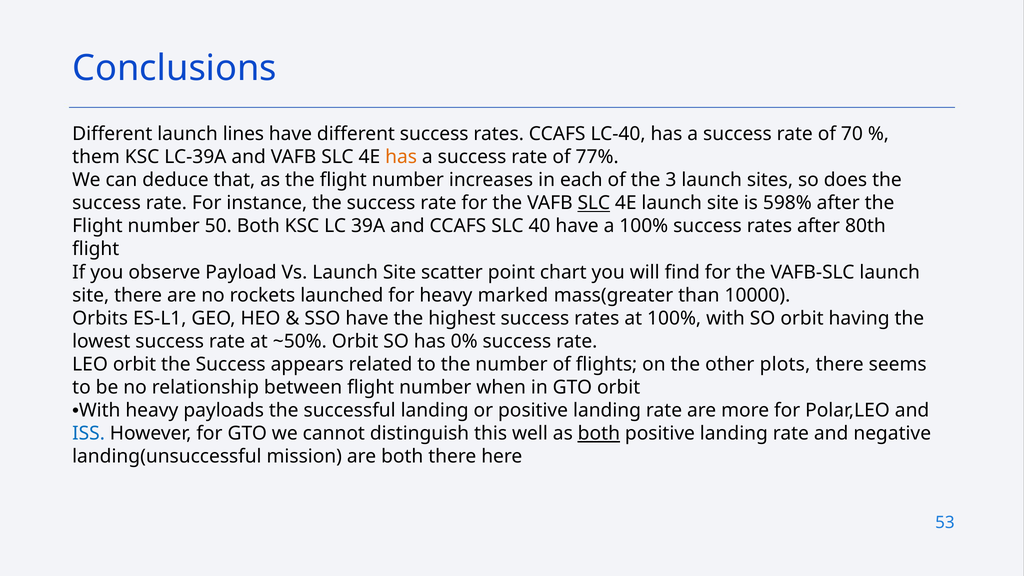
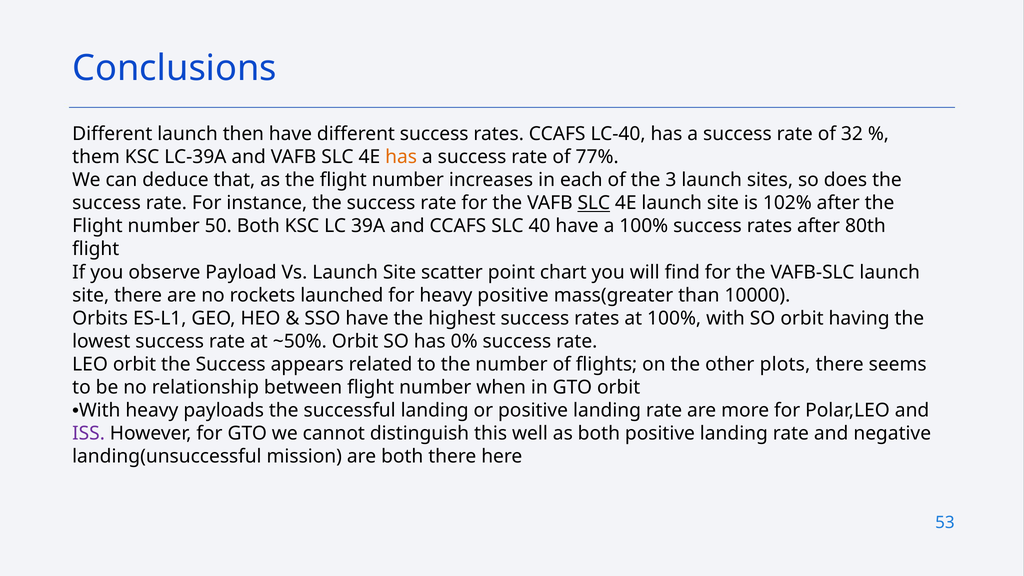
lines: lines -> then (243, 134)
70: 70 -> 32 (852, 134)
598%: 598% -> 102% (787, 203)
heavy marked: marked -> positive (513, 295)
ISS colour: blue -> purple (89, 433)
both underline: present -> none (599, 433)
